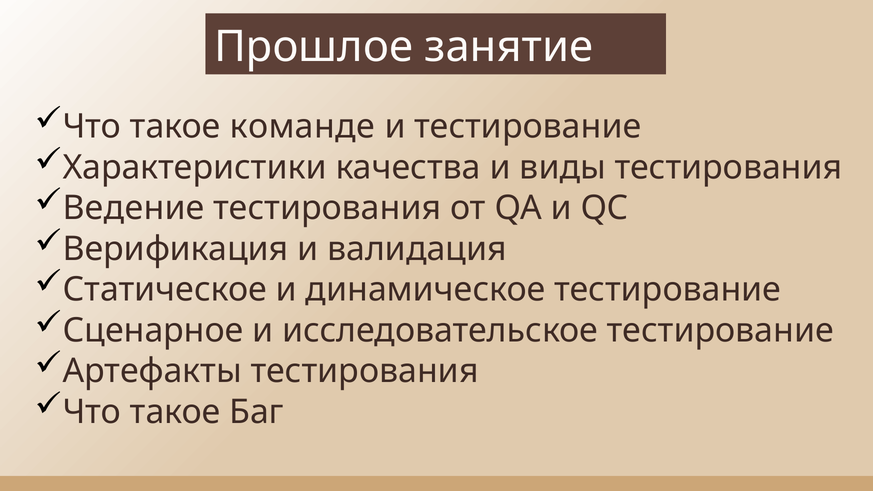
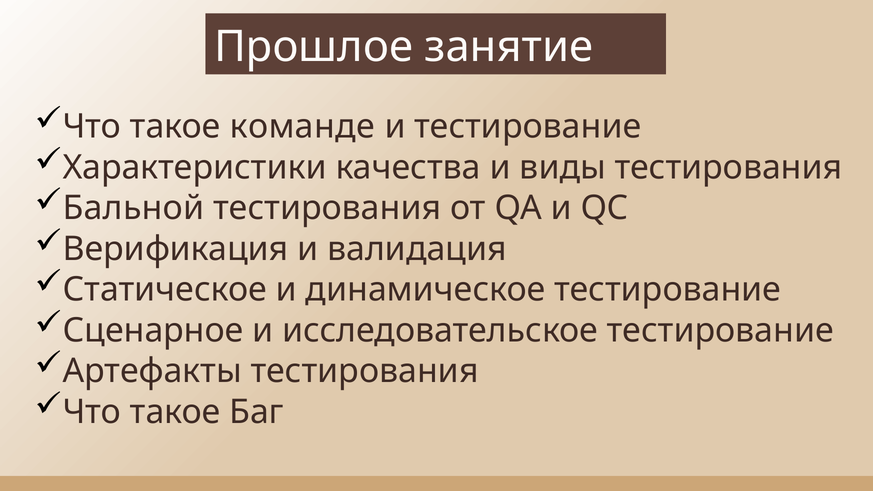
Ведение: Ведение -> Бальной (134, 208)
